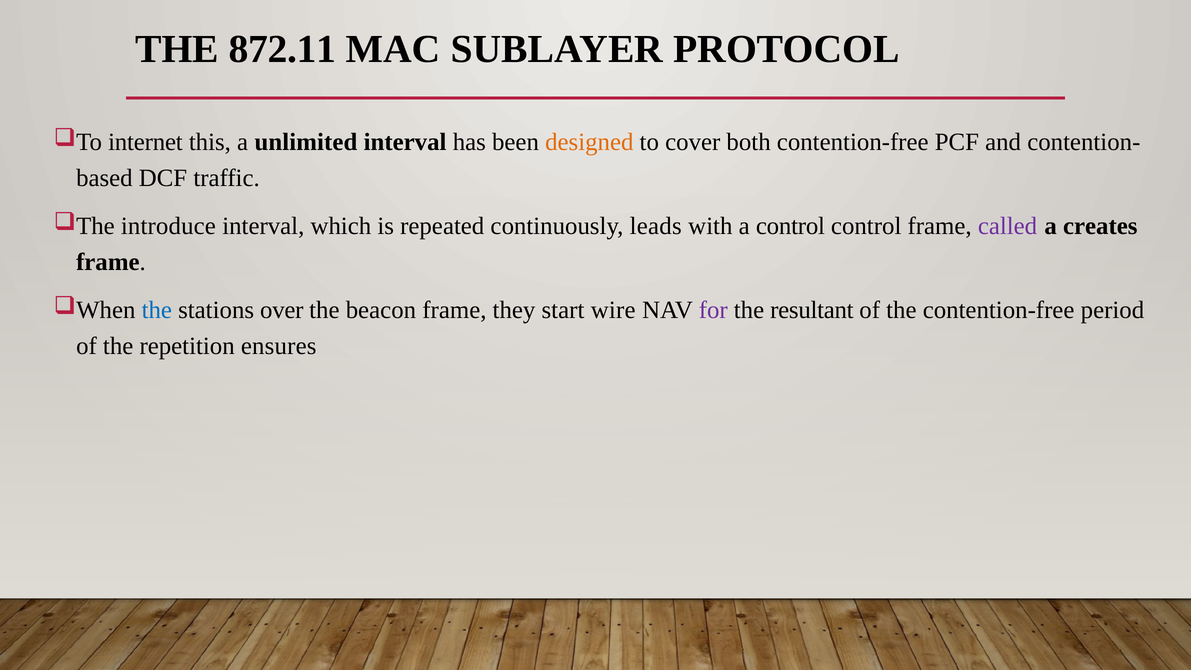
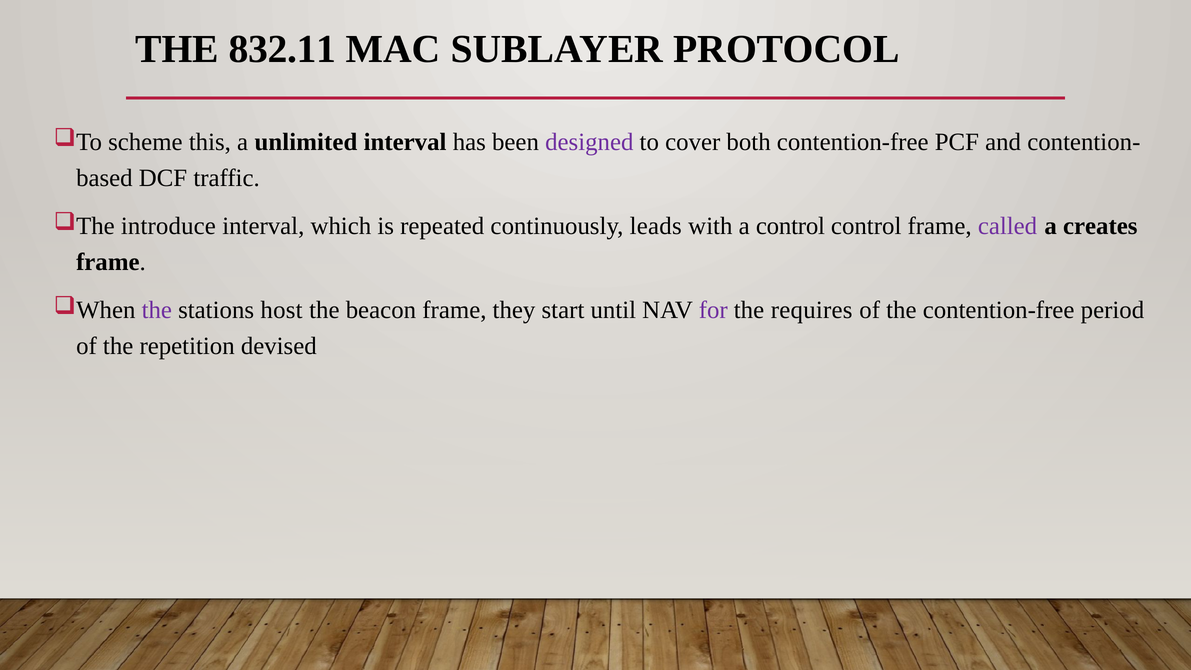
872.11: 872.11 -> 832.11 (283, 49)
internet: internet -> scheme (145, 142)
designed colour: orange -> purple (589, 142)
the colour: blue -> purple (157, 310)
over: over -> host (282, 310)
wire: wire -> until (613, 310)
resultant: resultant -> requires (812, 310)
ensures: ensures -> devised (279, 346)
